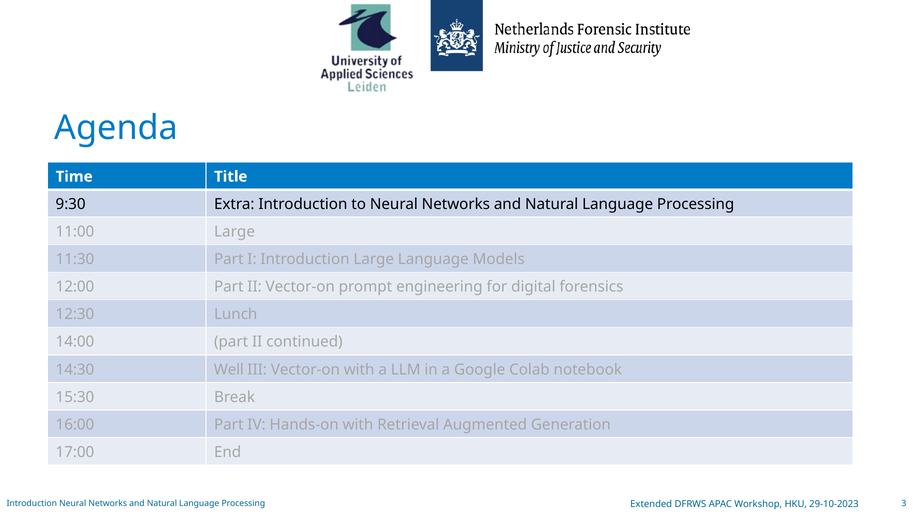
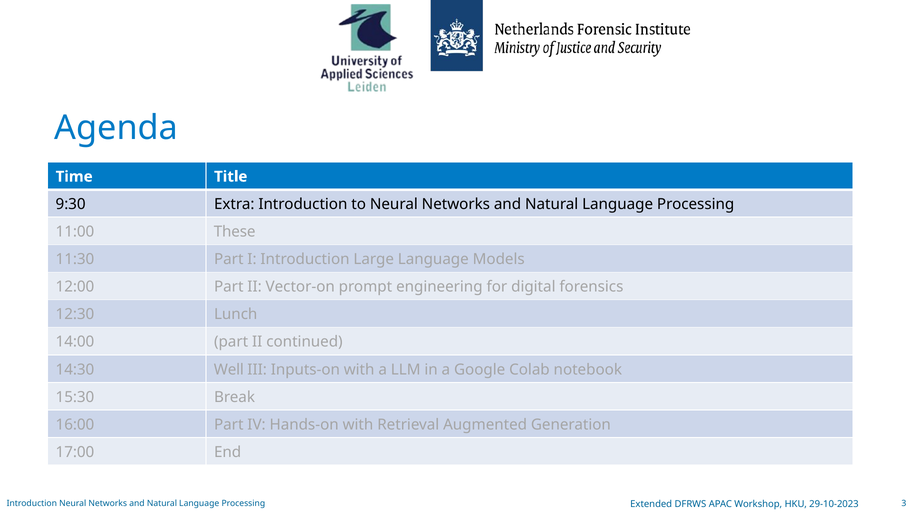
11:00 Large: Large -> These (235, 232)
III Vector-on: Vector-on -> Inputs-on (305, 369)
